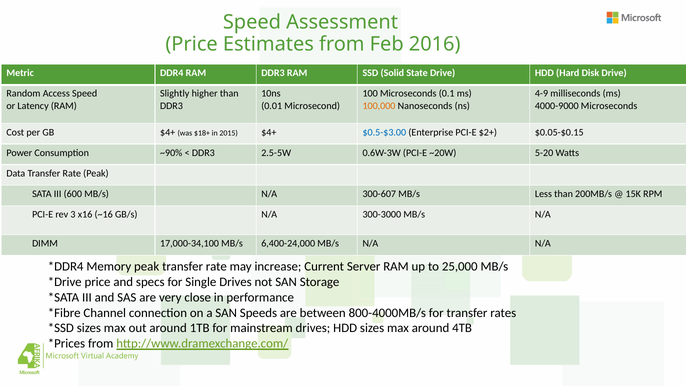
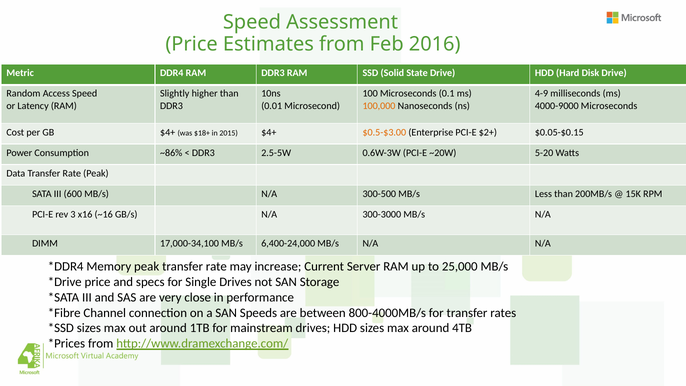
$0.5-$3.00 colour: blue -> orange (384, 132)
~90%: ~90% -> ~86% (171, 153)
300-607: 300-607 -> 300-500 (379, 194)
